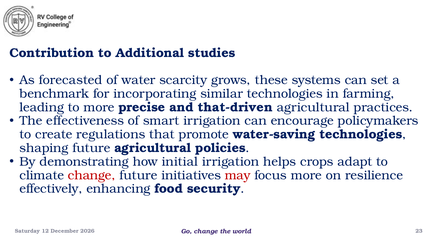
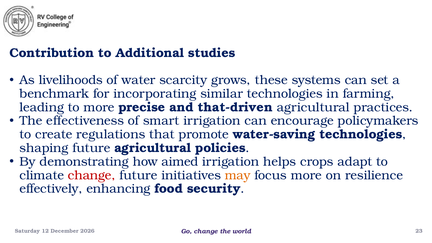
forecasted: forecasted -> livelihoods (71, 80)
initial: initial -> aimed (180, 162)
may colour: red -> orange (238, 175)
